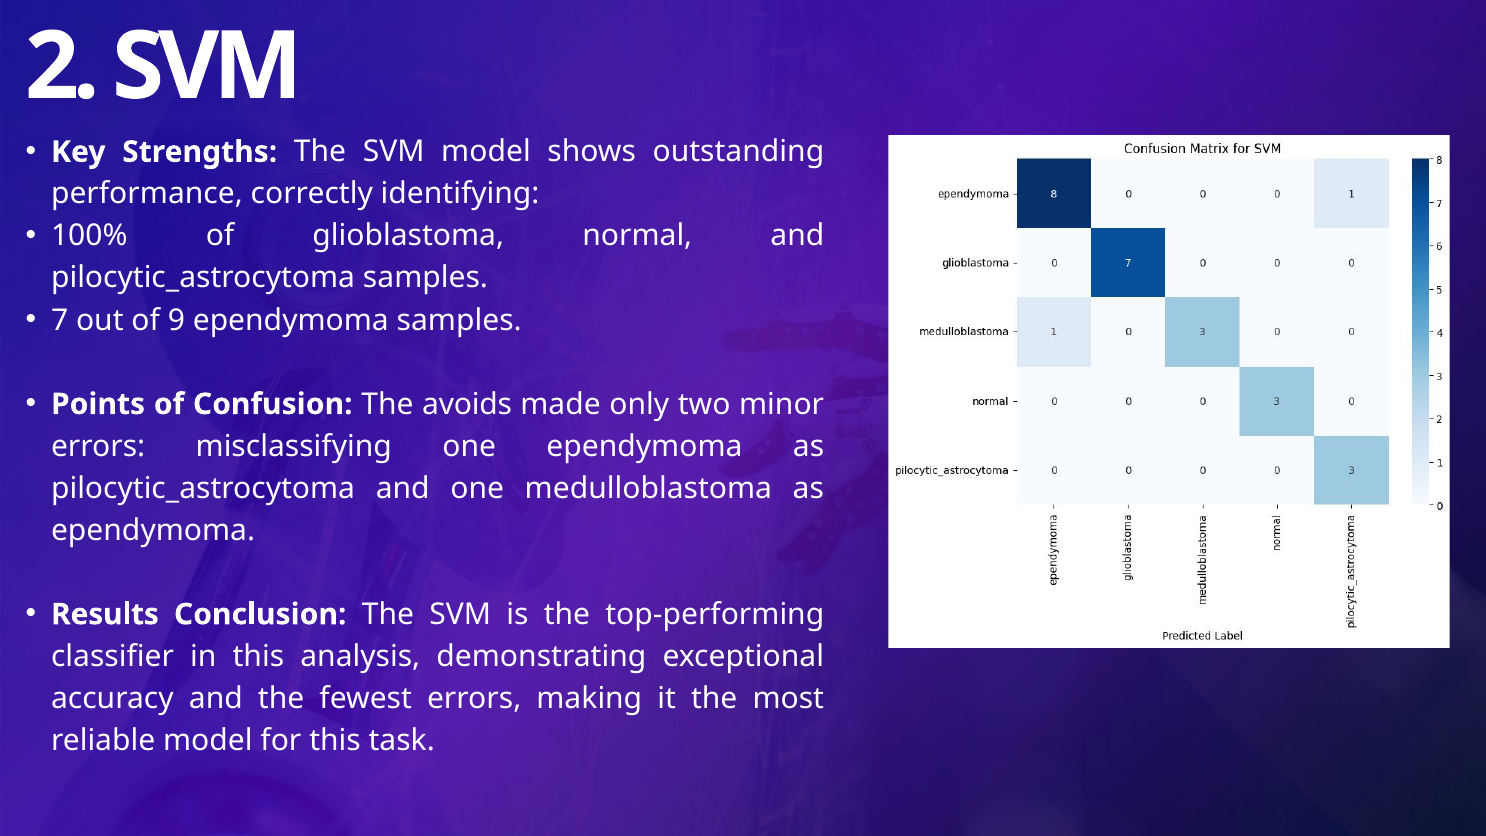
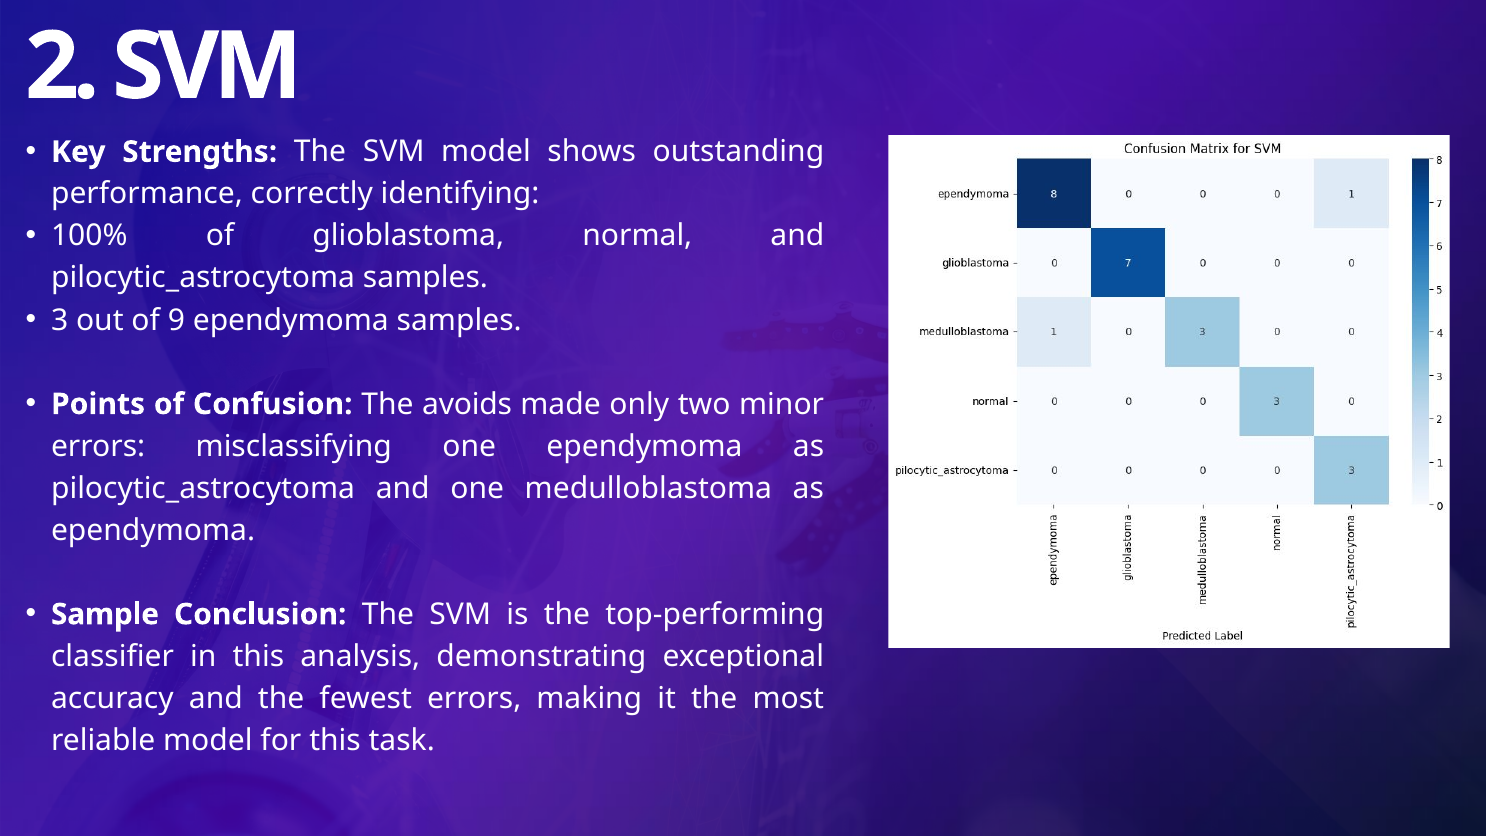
7: 7 -> 3 (60, 320)
Results: Results -> Sample (105, 614)
